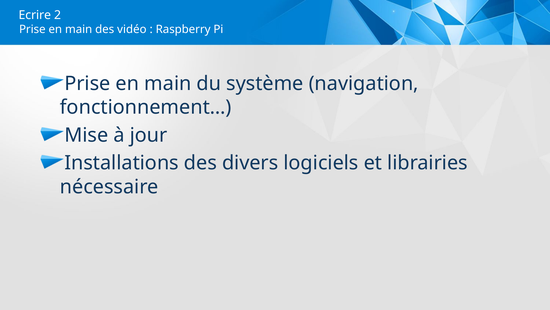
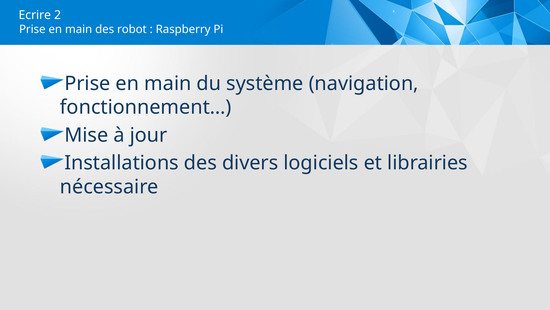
vidéo: vidéo -> robot (132, 29)
